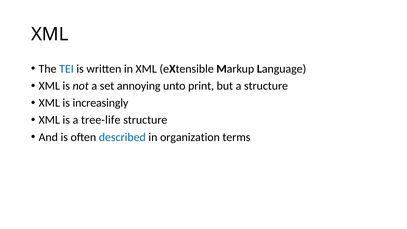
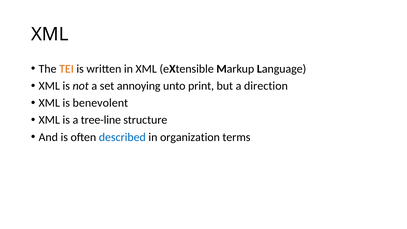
TEI colour: blue -> orange (66, 69)
a structure: structure -> direction (266, 86)
increasingly: increasingly -> benevolent (100, 103)
tree-life: tree-life -> tree-line (101, 120)
